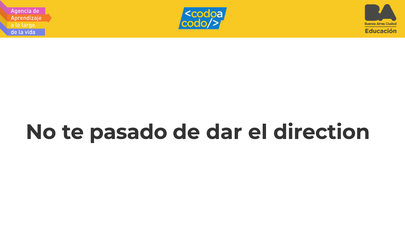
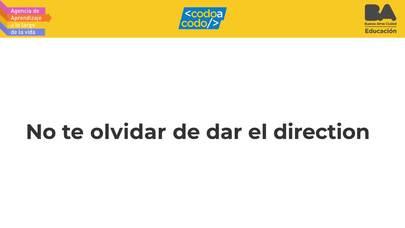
pasado: pasado -> olvidar (128, 132)
